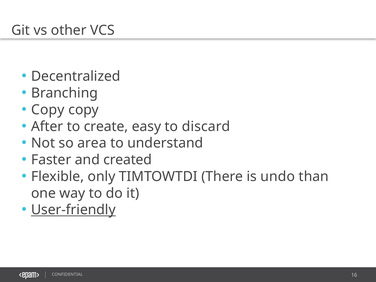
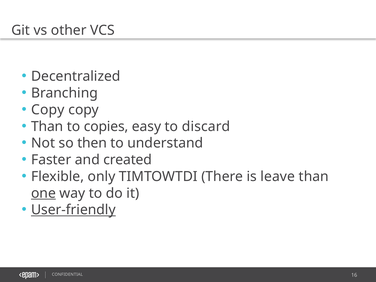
After: After -> Than (47, 126)
create: create -> copies (106, 126)
area: area -> then (92, 143)
undo: undo -> leave (278, 177)
one underline: none -> present (43, 193)
